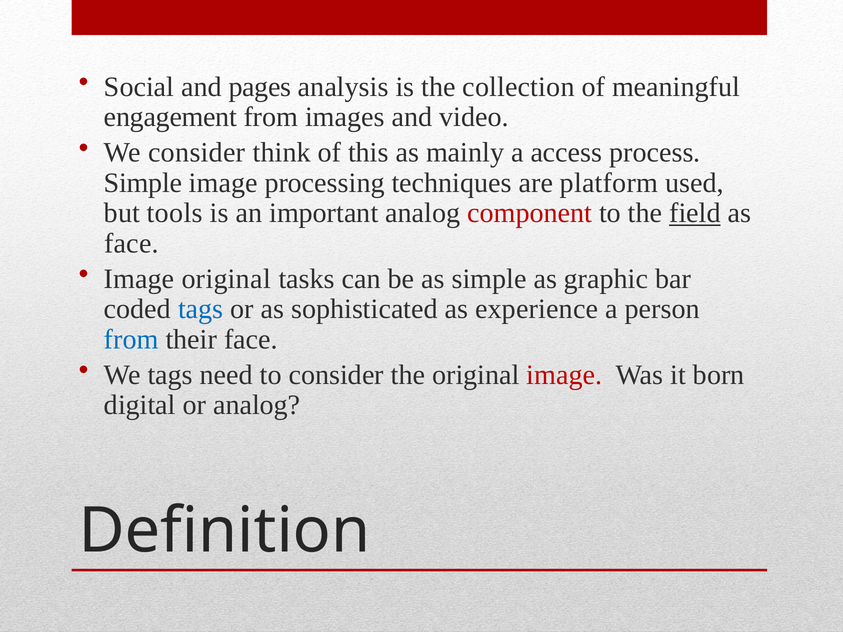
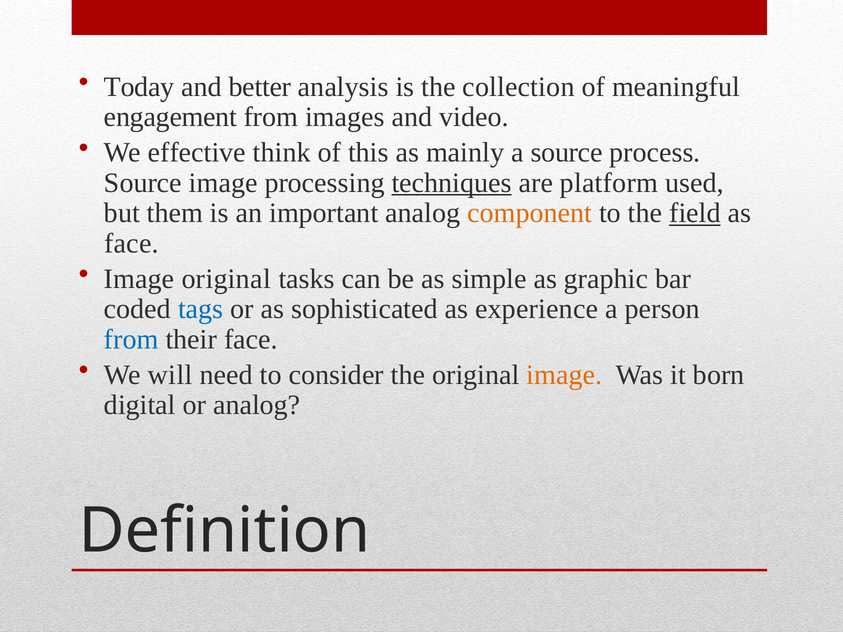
Social: Social -> Today (139, 87)
pages: pages -> better (260, 87)
We consider: consider -> effective (197, 152)
a access: access -> source (567, 152)
Simple: Simple -> Source (143, 183)
techniques underline: none -> present (452, 183)
tools: tools -> them (175, 213)
component colour: red -> orange (530, 213)
We tags: tags -> will (170, 375)
image colour: red -> orange (564, 375)
